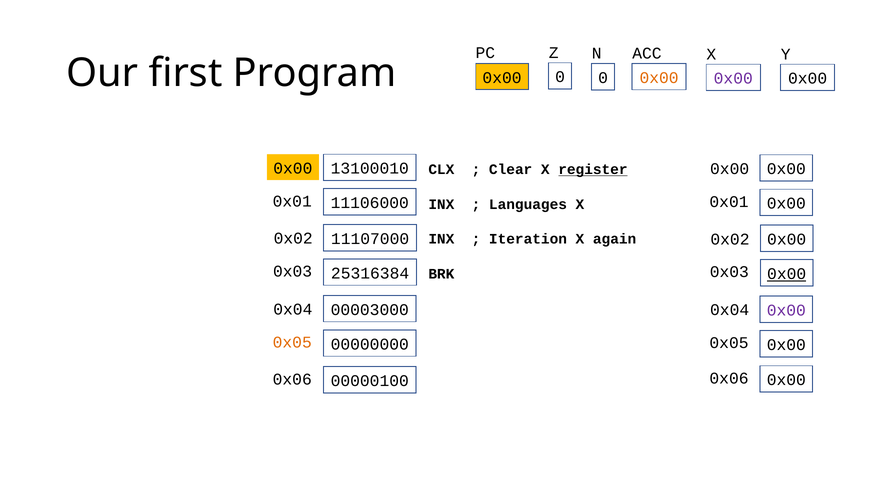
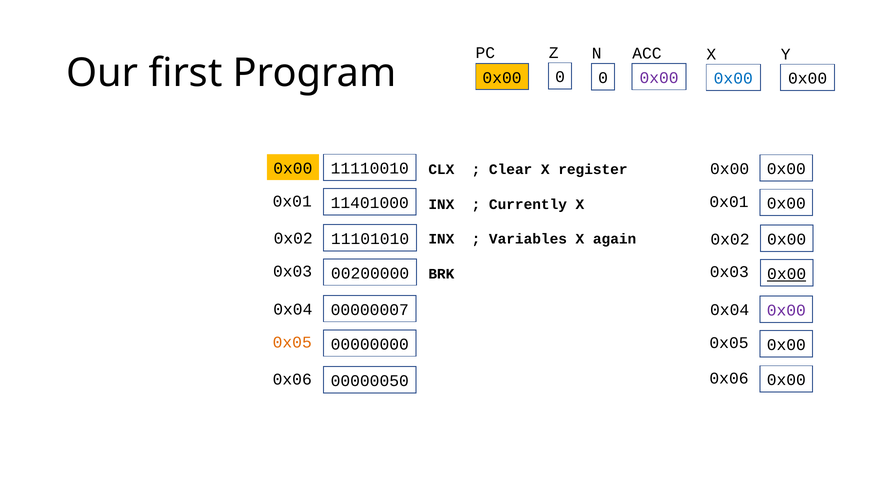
0x00 colour: orange -> purple (659, 78)
0x00 colour: purple -> blue (733, 79)
13100010: 13100010 -> 11110010 (370, 168)
register underline: present -> none (593, 169)
11106000: 11106000 -> 11401000 (370, 203)
Languages: Languages -> Currently (528, 204)
11107000: 11107000 -> 11101010 (370, 239)
Iteration: Iteration -> Variables (528, 239)
25316384: 25316384 -> 00200000 (370, 273)
00003000: 00003000 -> 00000007 (370, 310)
00000100: 00000100 -> 00000050 (370, 381)
